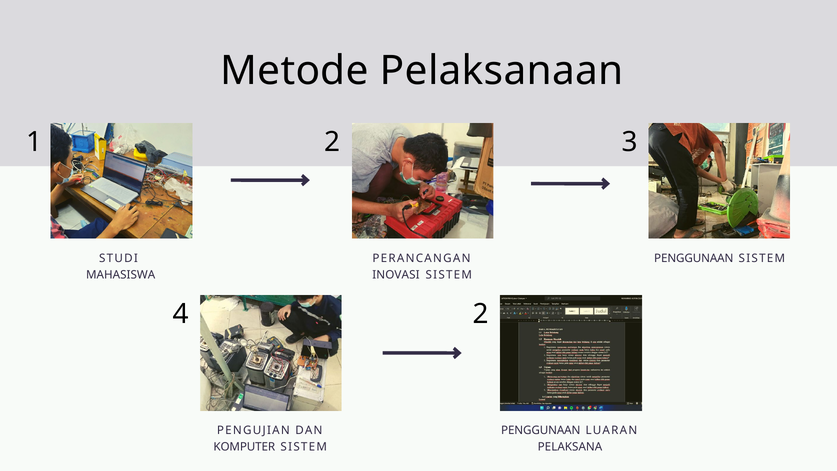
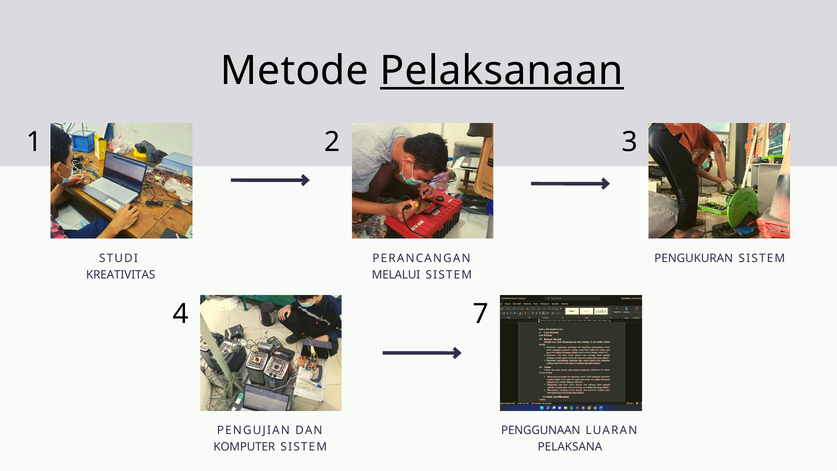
Pelaksanaan underline: none -> present (502, 71)
PENGGUNAAN: PENGGUNAAN -> PENGUKURAN (694, 258)
MAHASISWA: MAHASISWA -> KREATIVITAS (121, 275)
INOVASI: INOVASI -> MELALUI (396, 275)
4 2: 2 -> 7 (480, 314)
